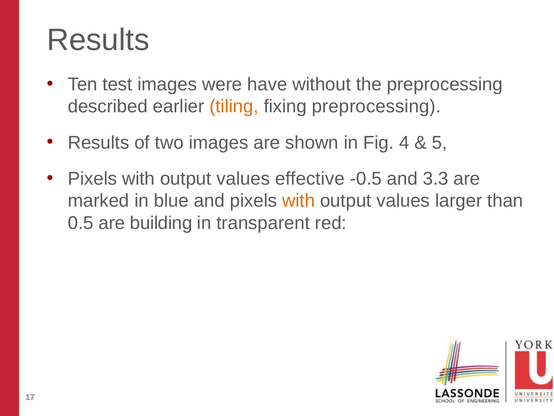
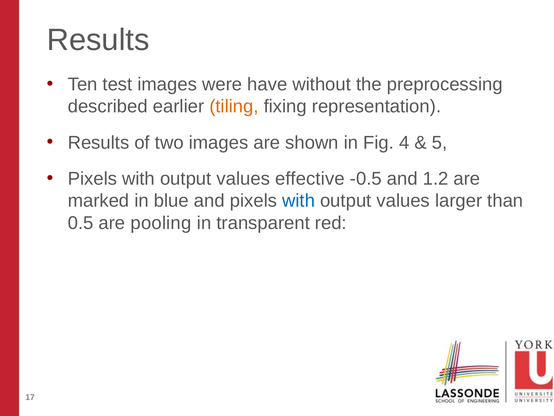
fixing preprocessing: preprocessing -> representation (376, 106)
3.3: 3.3 -> 1.2 (436, 178)
with colour: orange -> blue (299, 201)
building: building -> pooling (161, 223)
